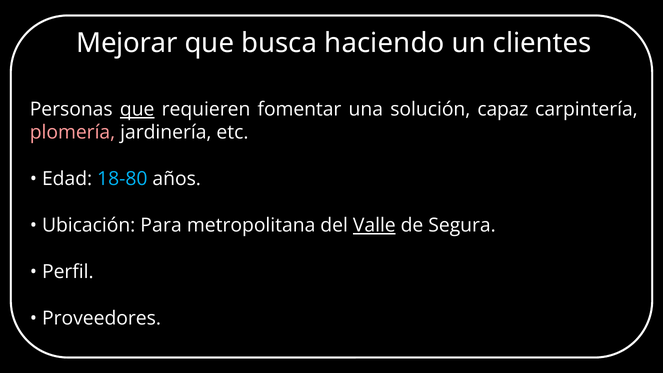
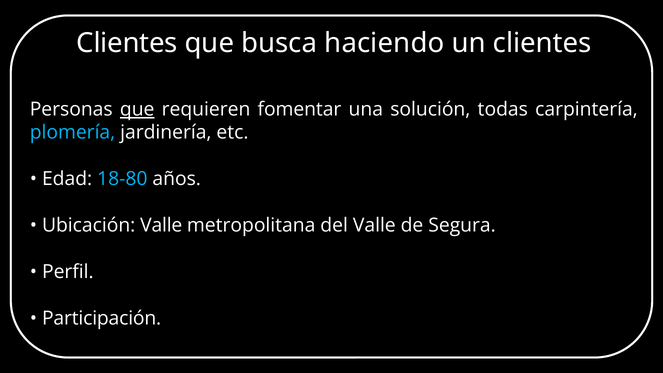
Mejorar: Mejorar -> Clientes (127, 43)
capaz: capaz -> todas (503, 109)
plomería colour: pink -> light blue (72, 133)
Ubicación Para: Para -> Valle (161, 225)
Valle underline: present -> none (374, 225)
Proveedores: Proveedores -> Participación (102, 318)
